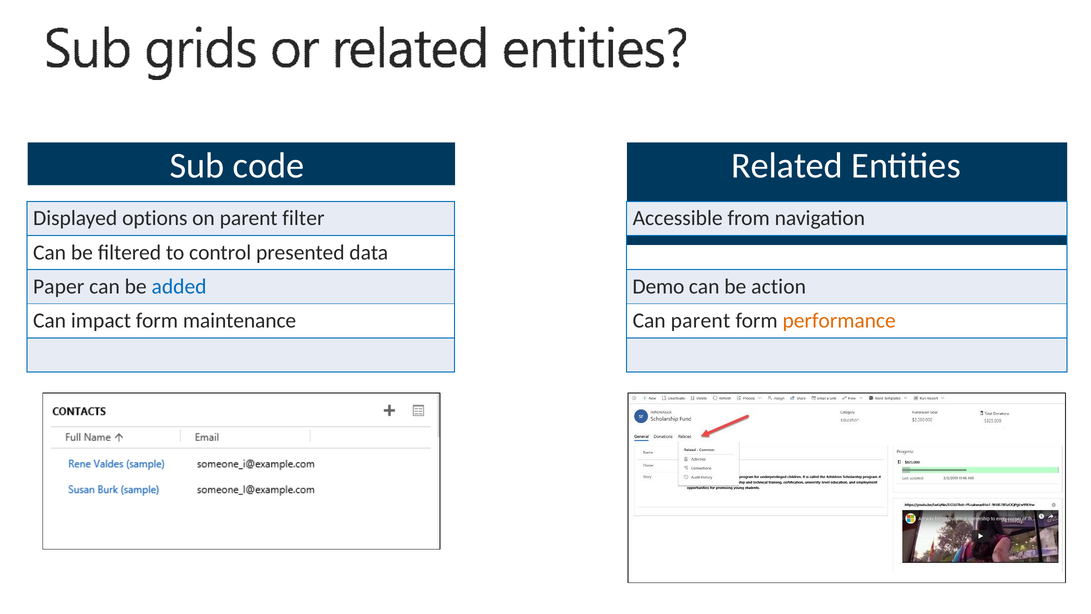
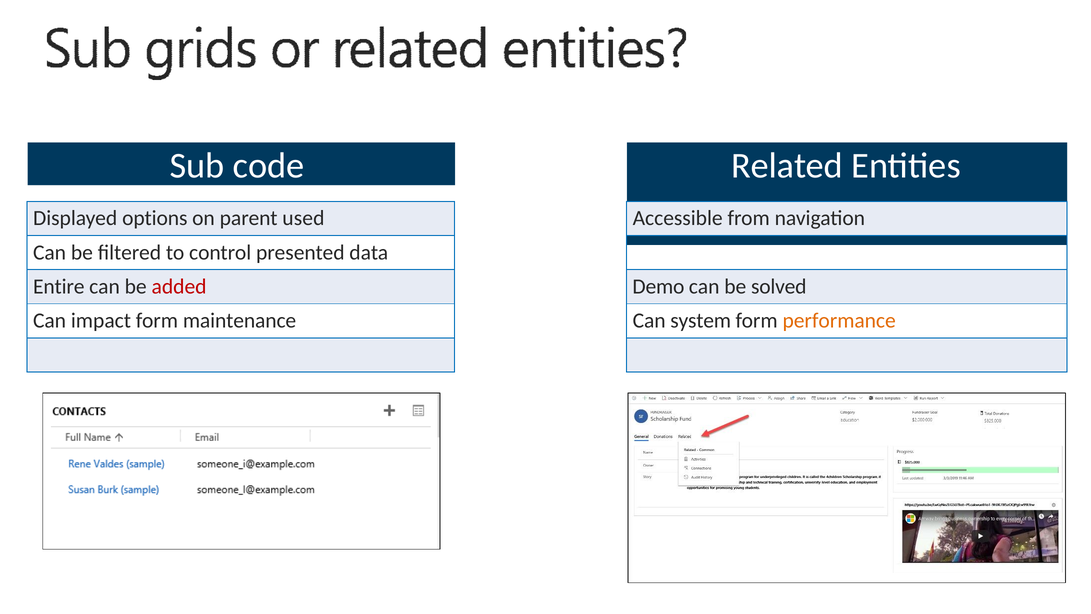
filter: filter -> used (303, 218)
Paper: Paper -> Entire (59, 286)
added colour: blue -> red (179, 286)
action: action -> solved (779, 286)
Can parent: parent -> system (701, 320)
